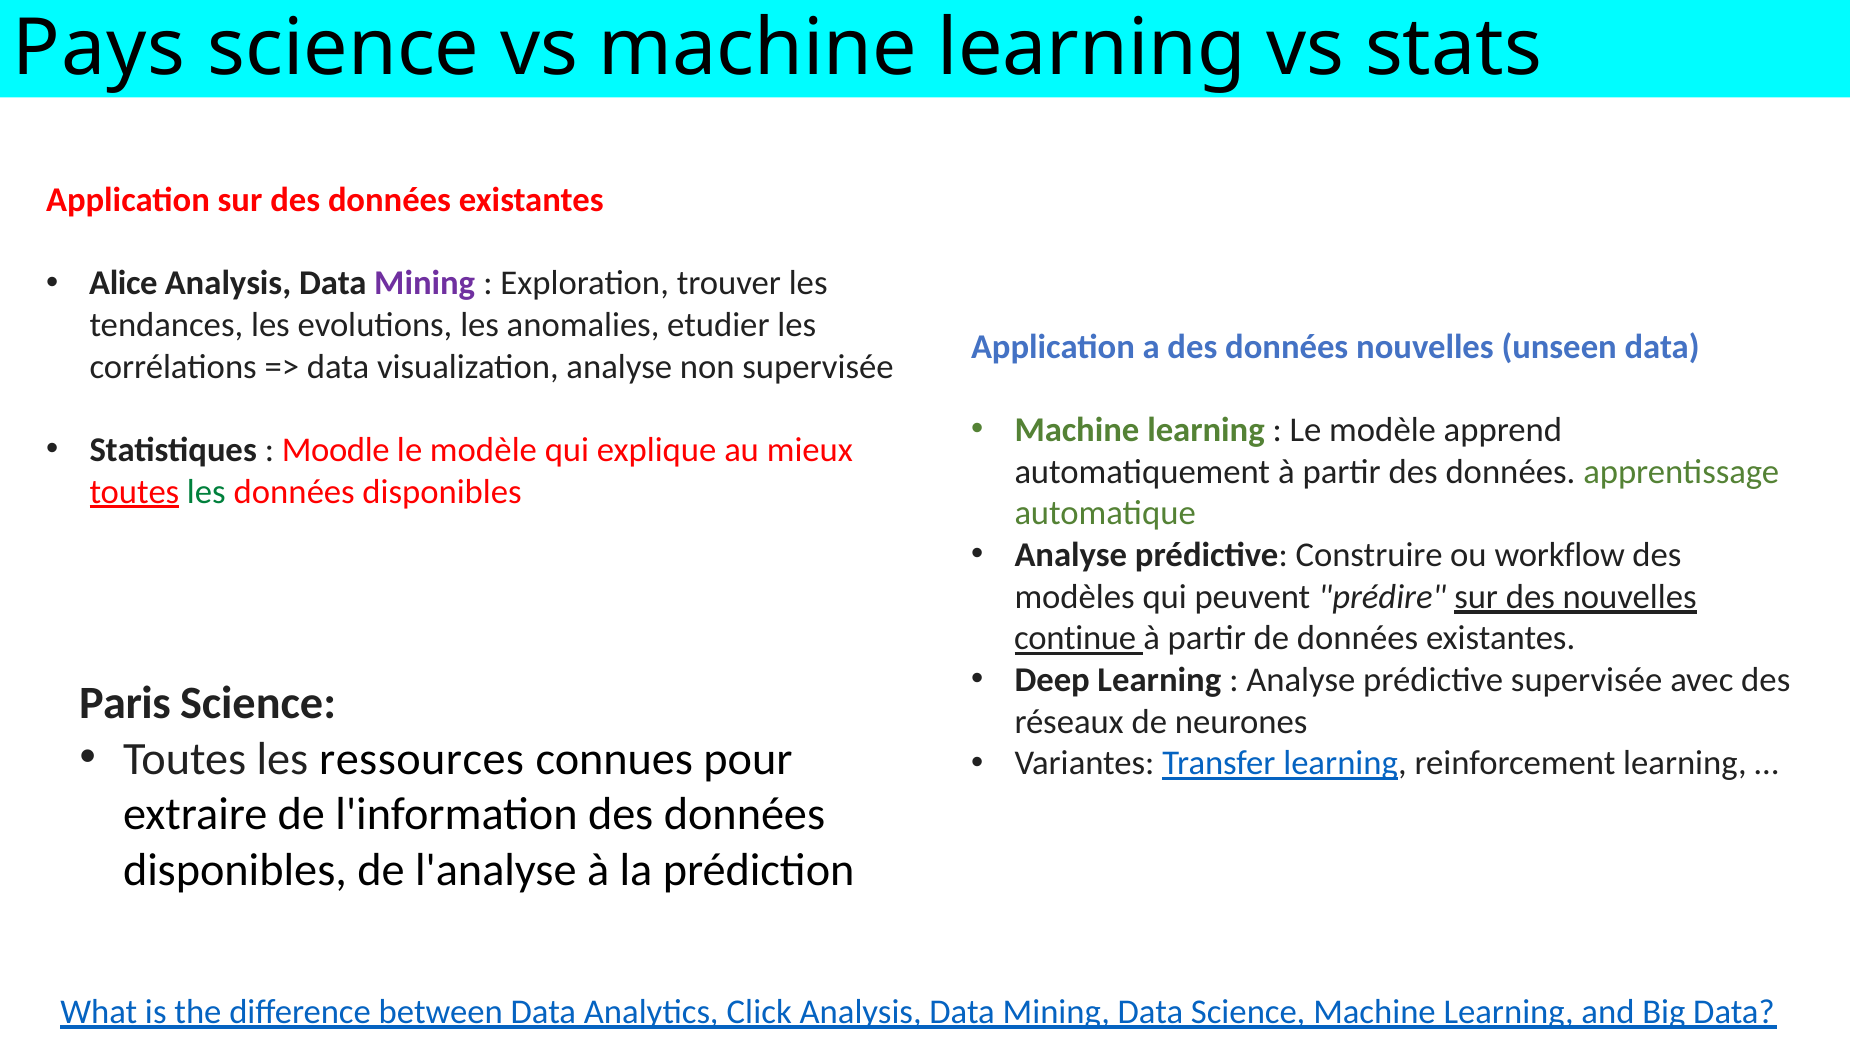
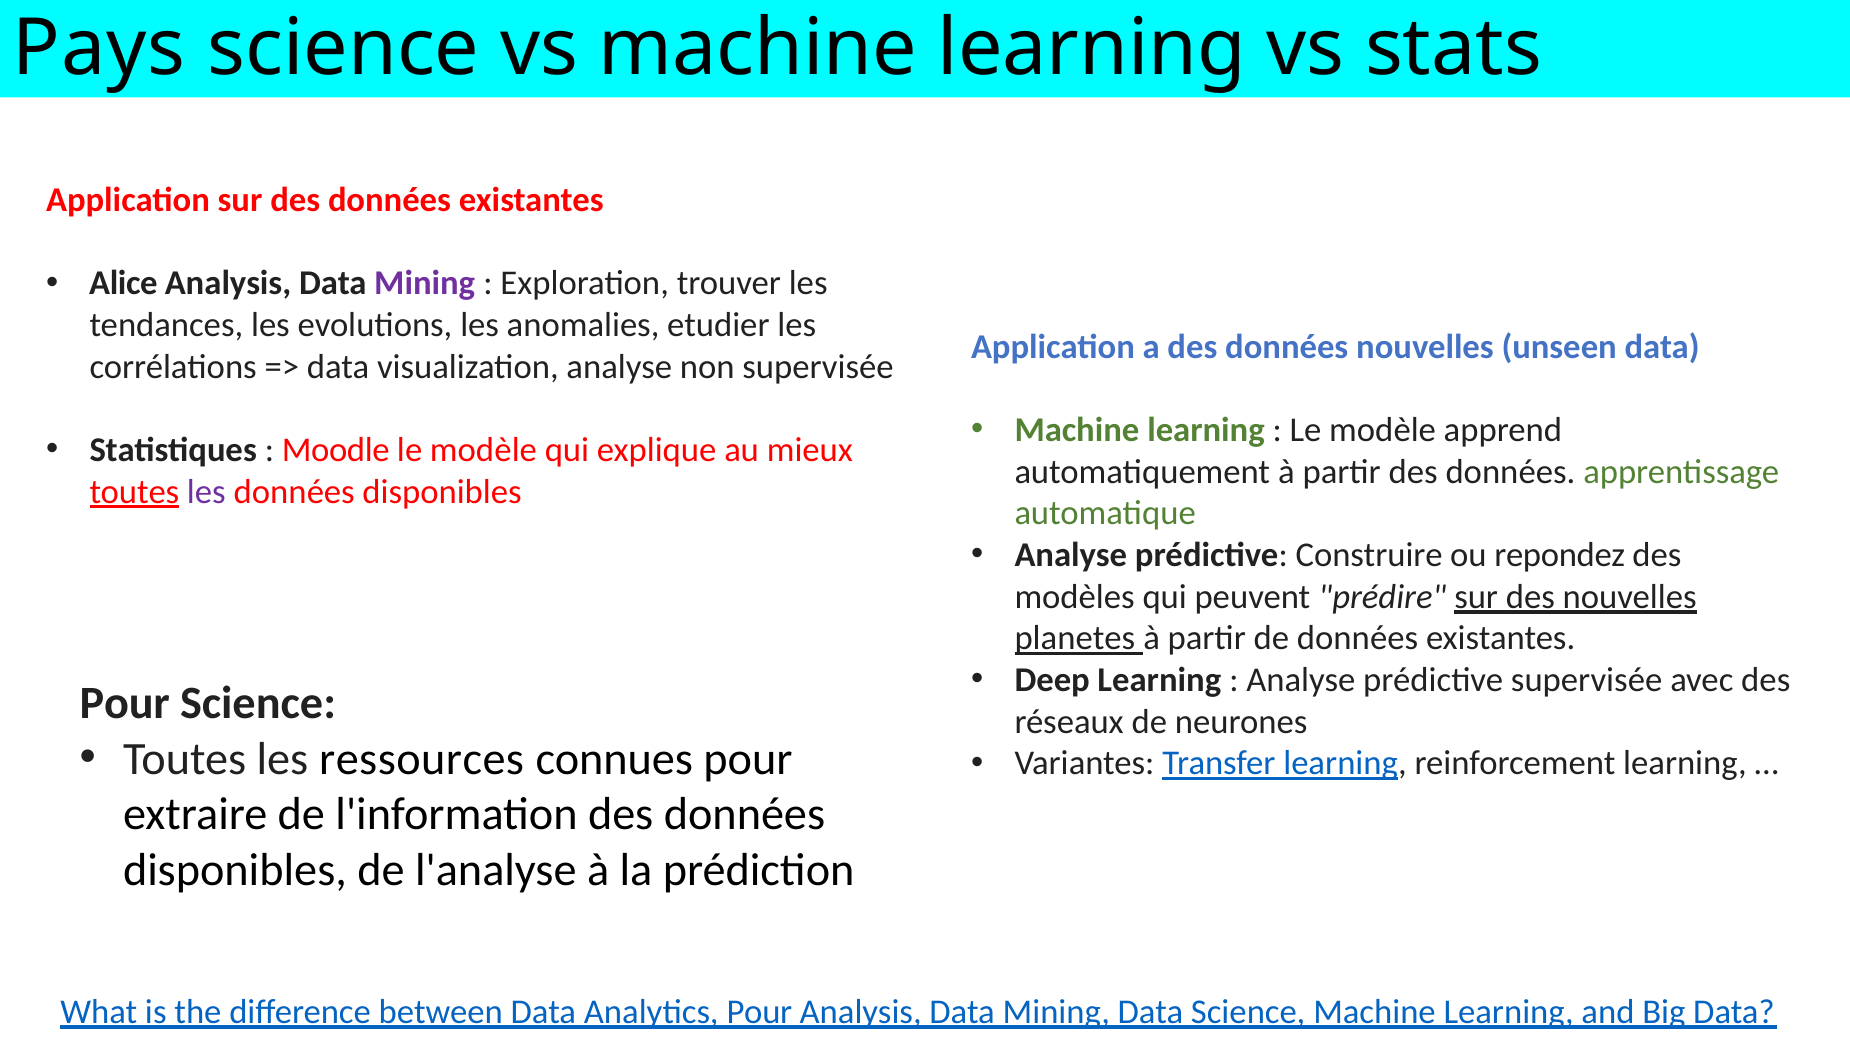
les colour: green -> purple (206, 491)
workflow: workflow -> repondez (1560, 555)
continue: continue -> planetes (1075, 638)
Paris: Paris -> Pour (125, 703)
Analytics Click: Click -> Pour (759, 1011)
